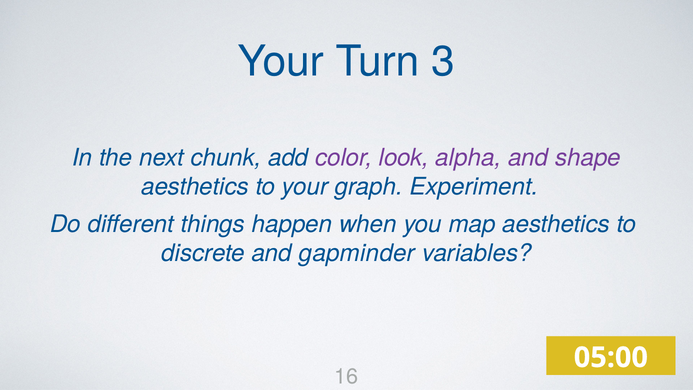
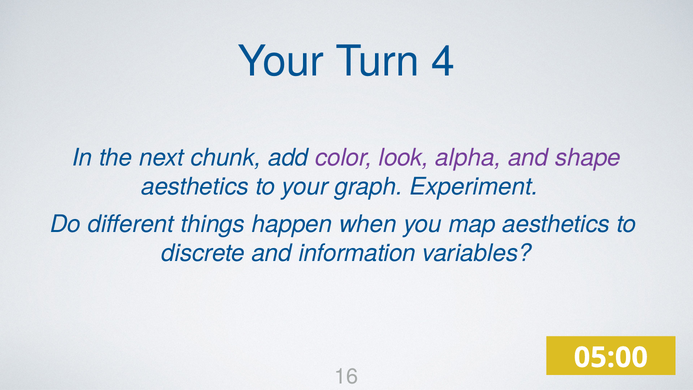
3: 3 -> 4 (443, 62)
gapminder: gapminder -> information (357, 253)
